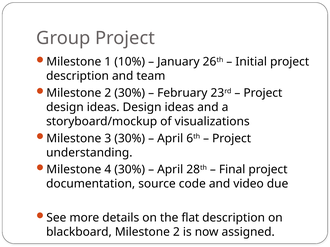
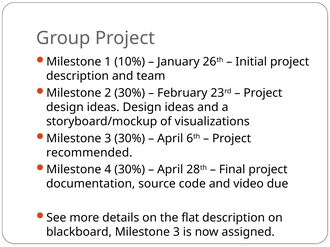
understanding: understanding -> recommended (89, 153)
blackboard Milestone 2: 2 -> 3 (176, 232)
